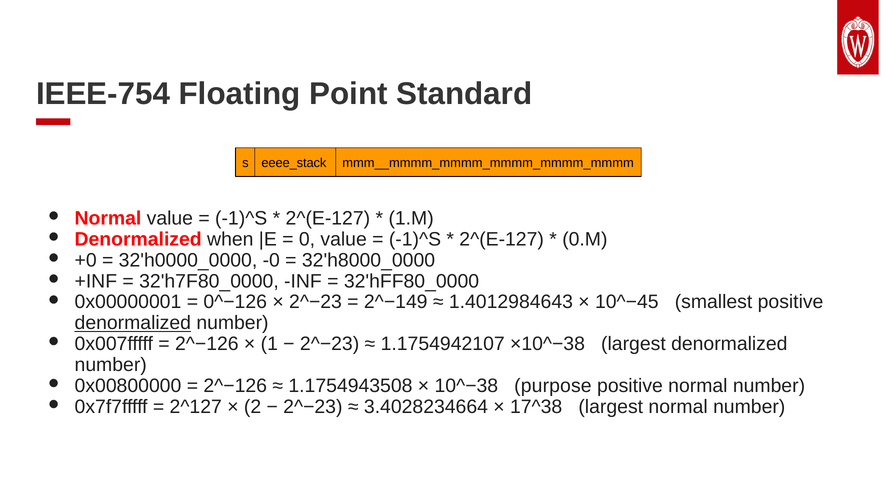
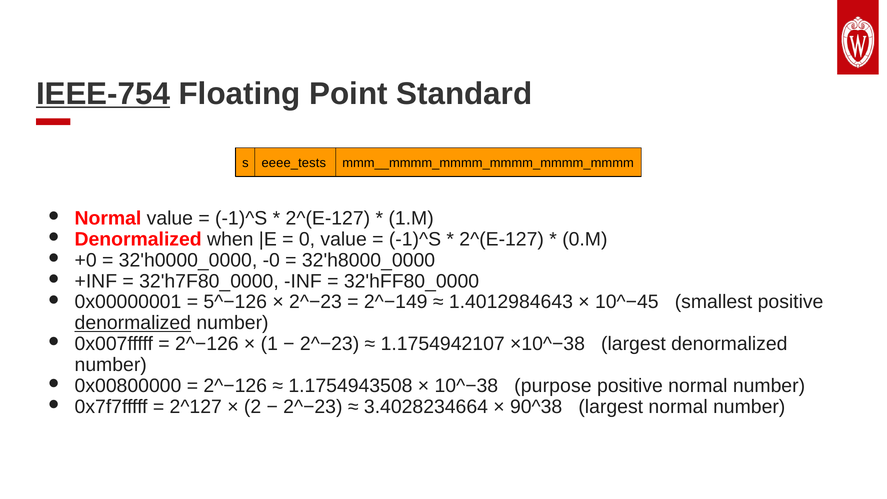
IEEE-754 underline: none -> present (103, 94)
eeee_stack: eeee_stack -> eeee_tests (294, 163)
0^−126: 0^−126 -> 5^−126 (235, 302)
17^38: 17^38 -> 90^38 (536, 407)
